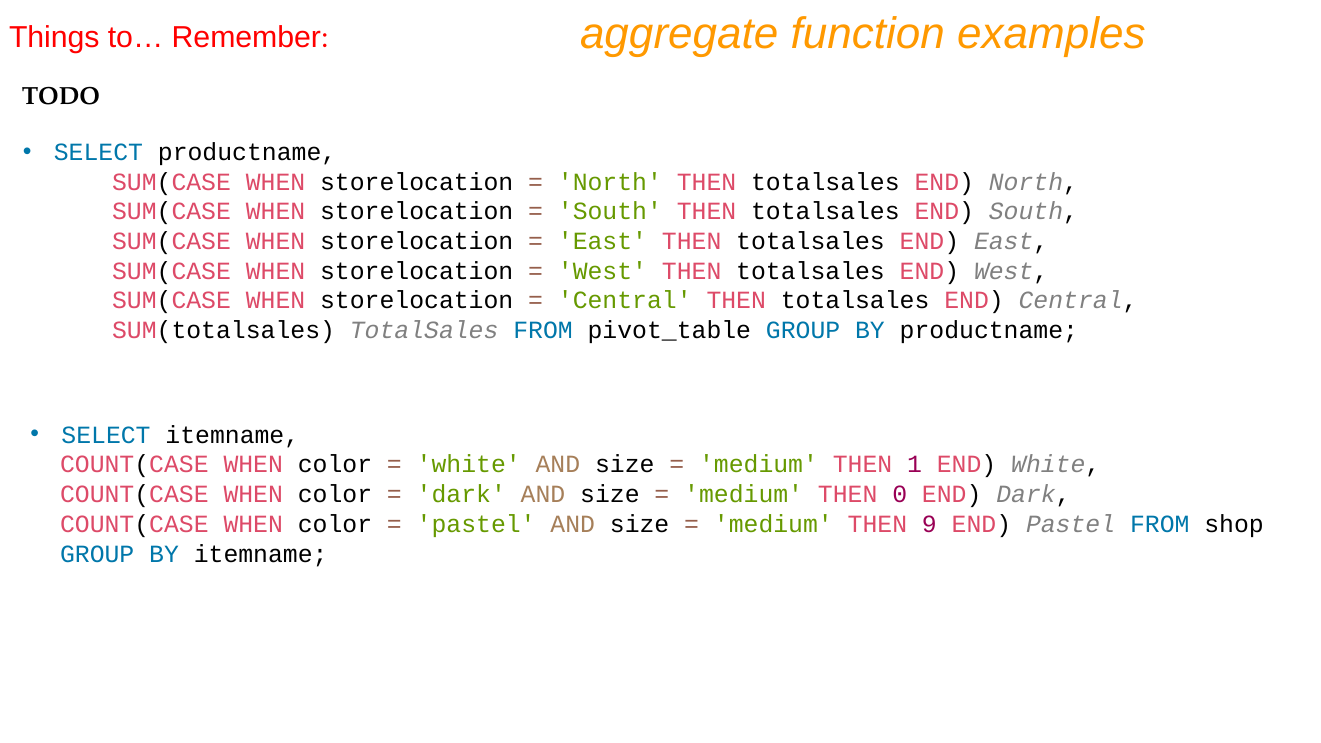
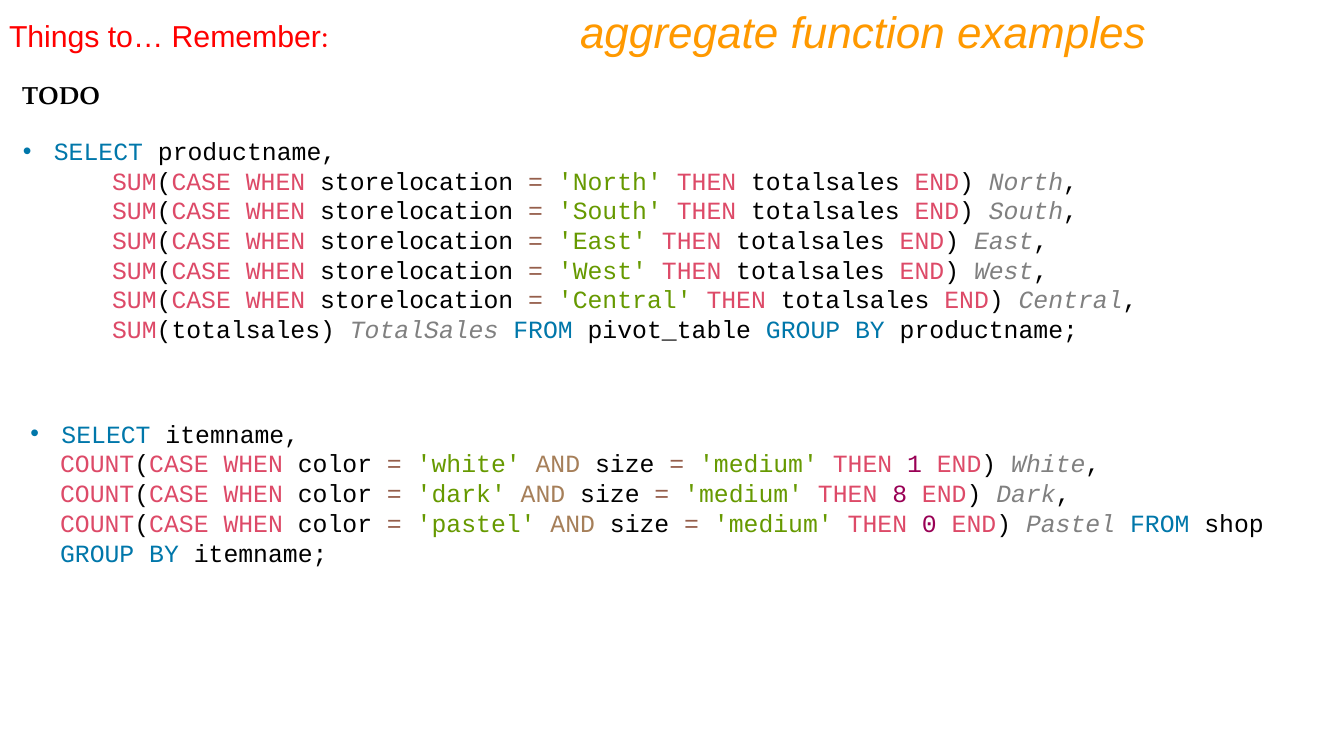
0: 0 -> 8 (900, 495)
9: 9 -> 0 (929, 524)
